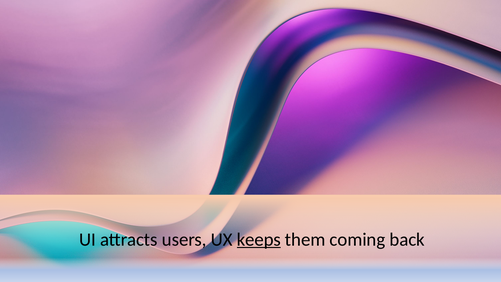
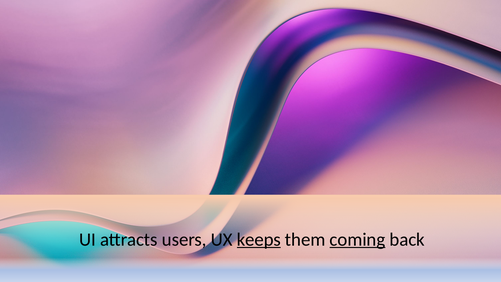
coming underline: none -> present (357, 239)
